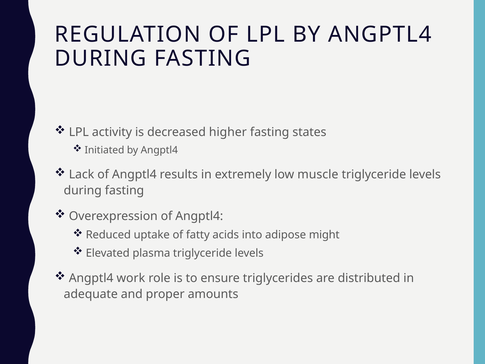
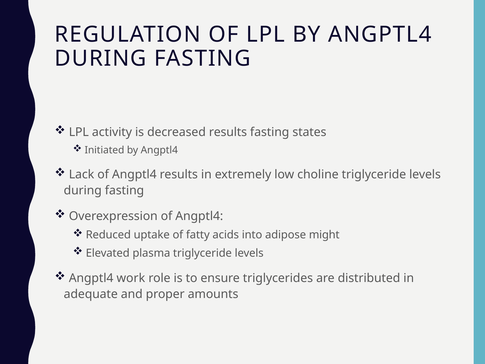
decreased higher: higher -> results (228, 132)
muscle: muscle -> choline (318, 174)
